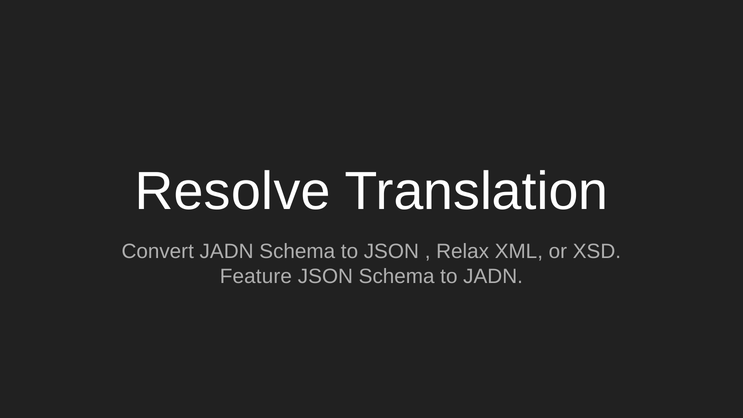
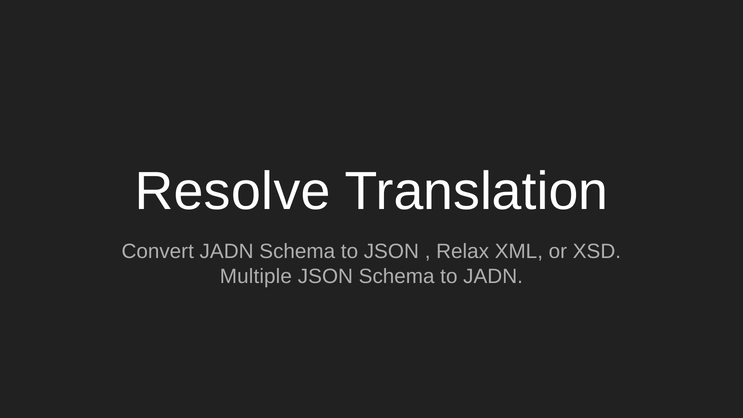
Feature: Feature -> Multiple (256, 276)
